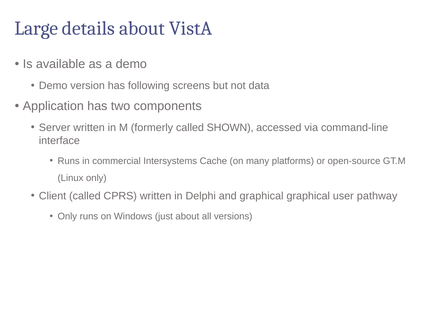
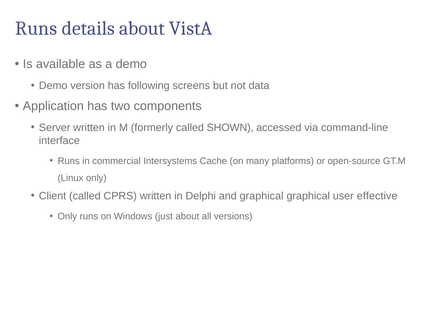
Large: Large -> Runs (36, 28)
pathway: pathway -> effective (377, 196)
